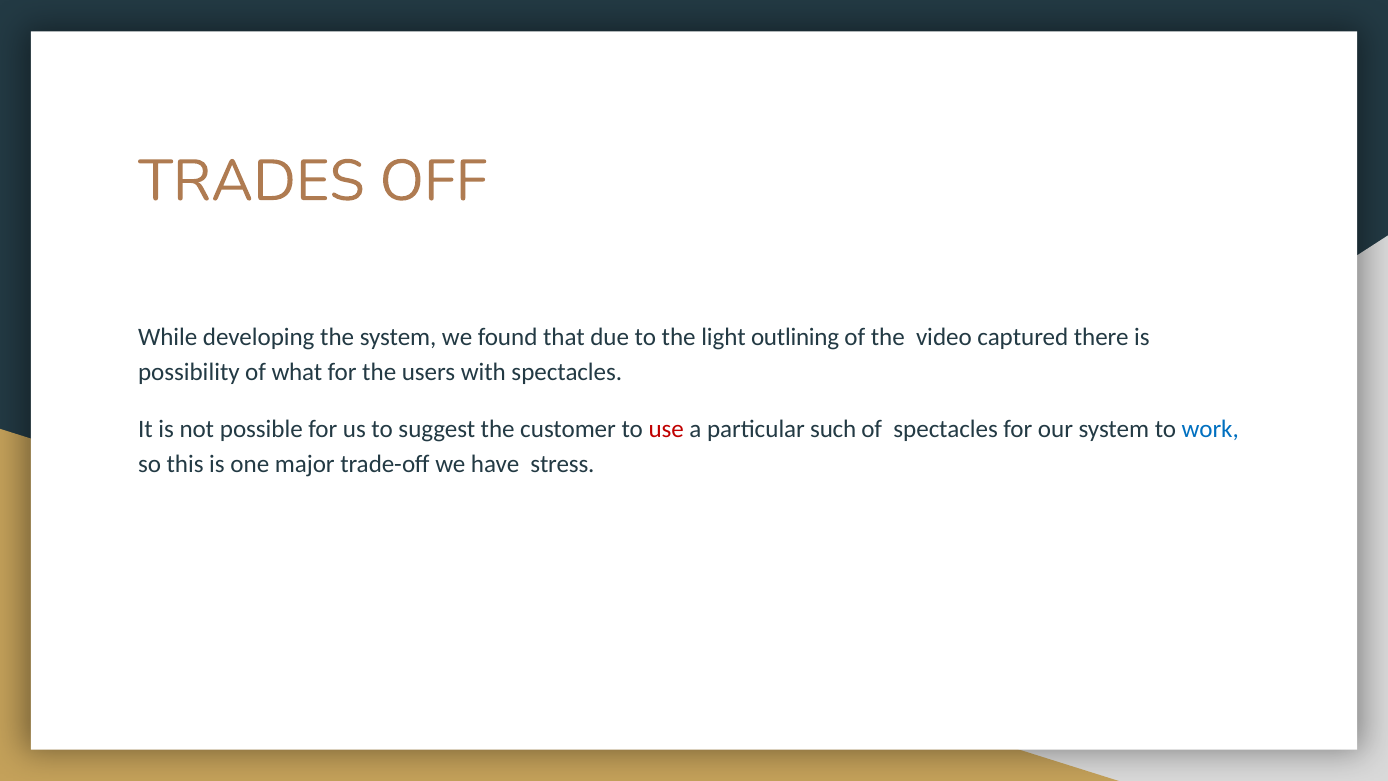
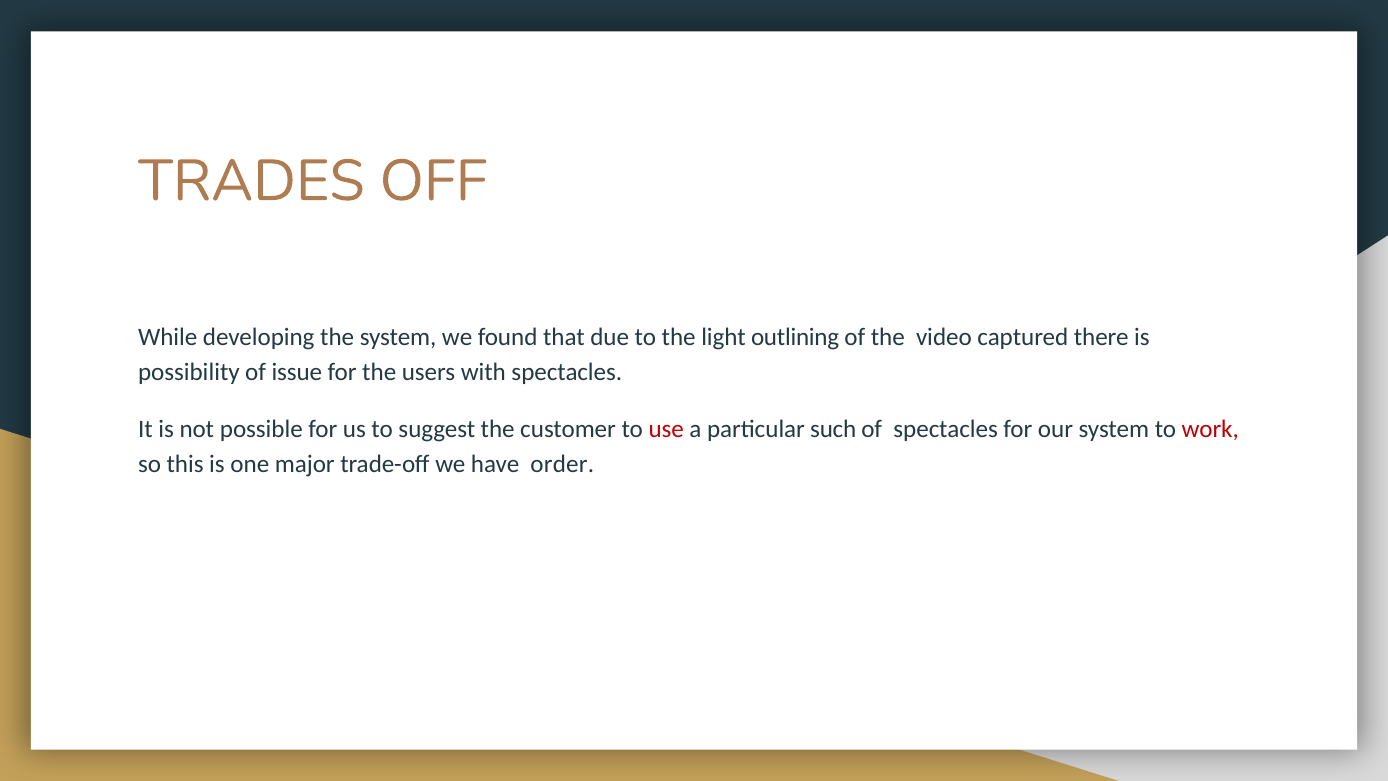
what: what -> issue (297, 372)
work colour: blue -> red (1210, 429)
stress: stress -> order (562, 464)
